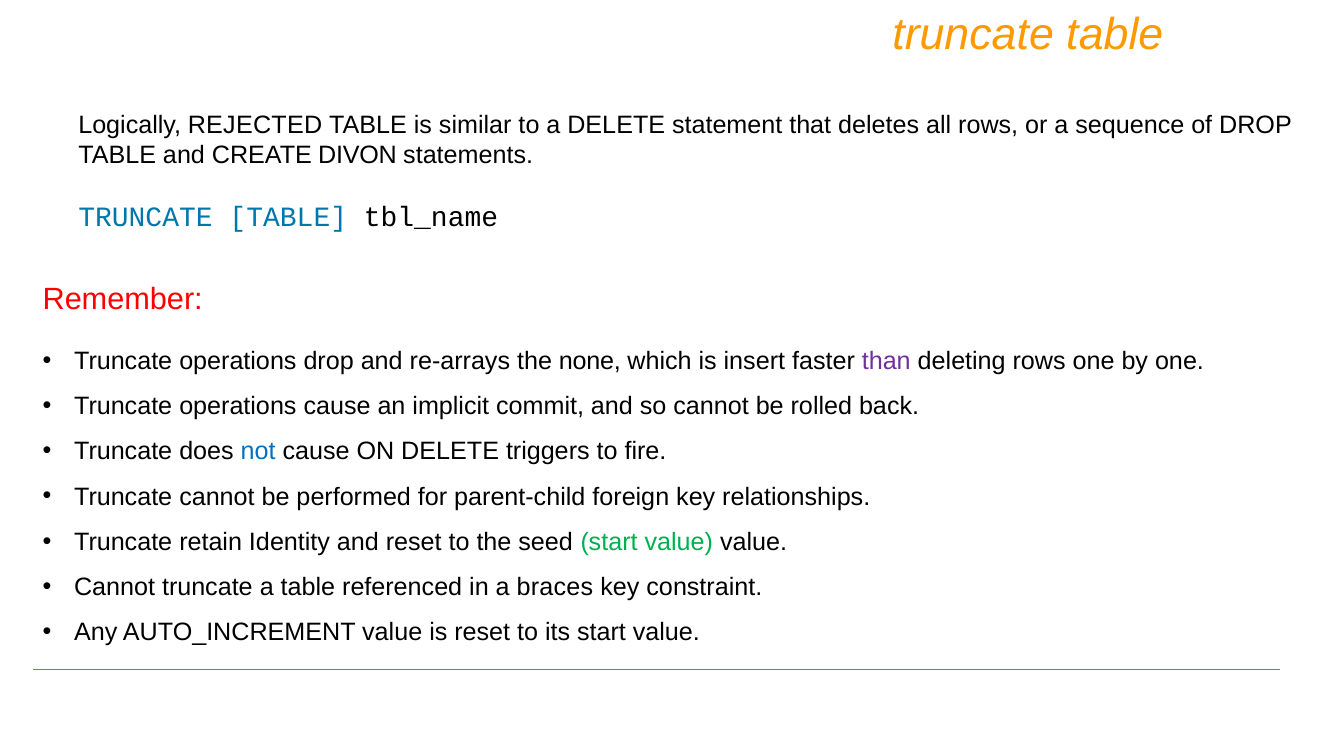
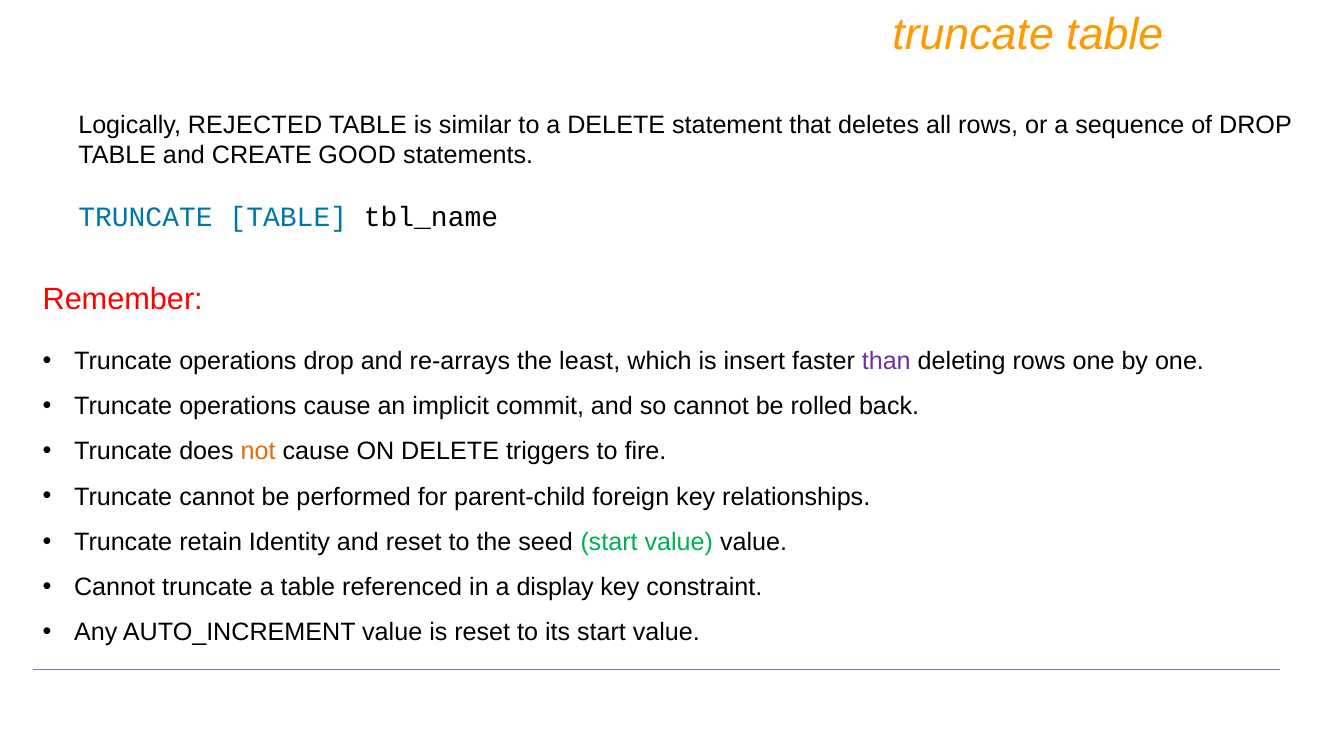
DIVON: DIVON -> GOOD (357, 155)
none: none -> least (590, 361)
not colour: blue -> orange (258, 452)
braces: braces -> display (555, 588)
